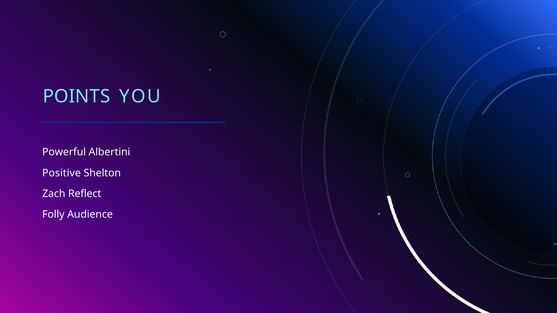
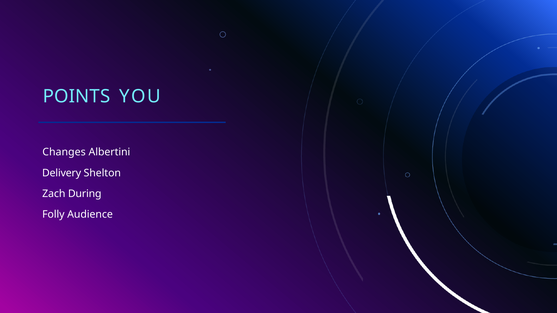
Powerful: Powerful -> Changes (64, 152)
Positive: Positive -> Delivery (62, 173)
Reflect: Reflect -> During (85, 194)
